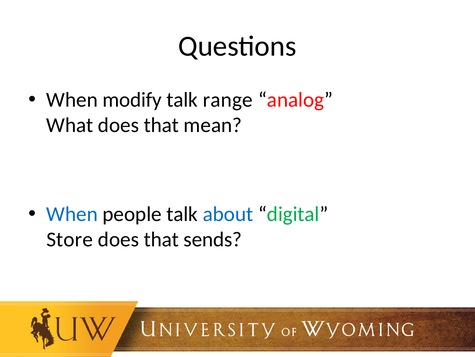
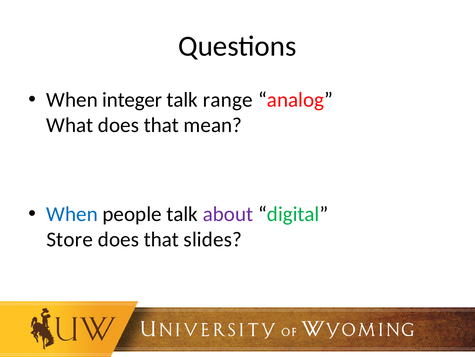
modify: modify -> integer (132, 100)
about colour: blue -> purple (228, 214)
sends: sends -> slides (213, 239)
